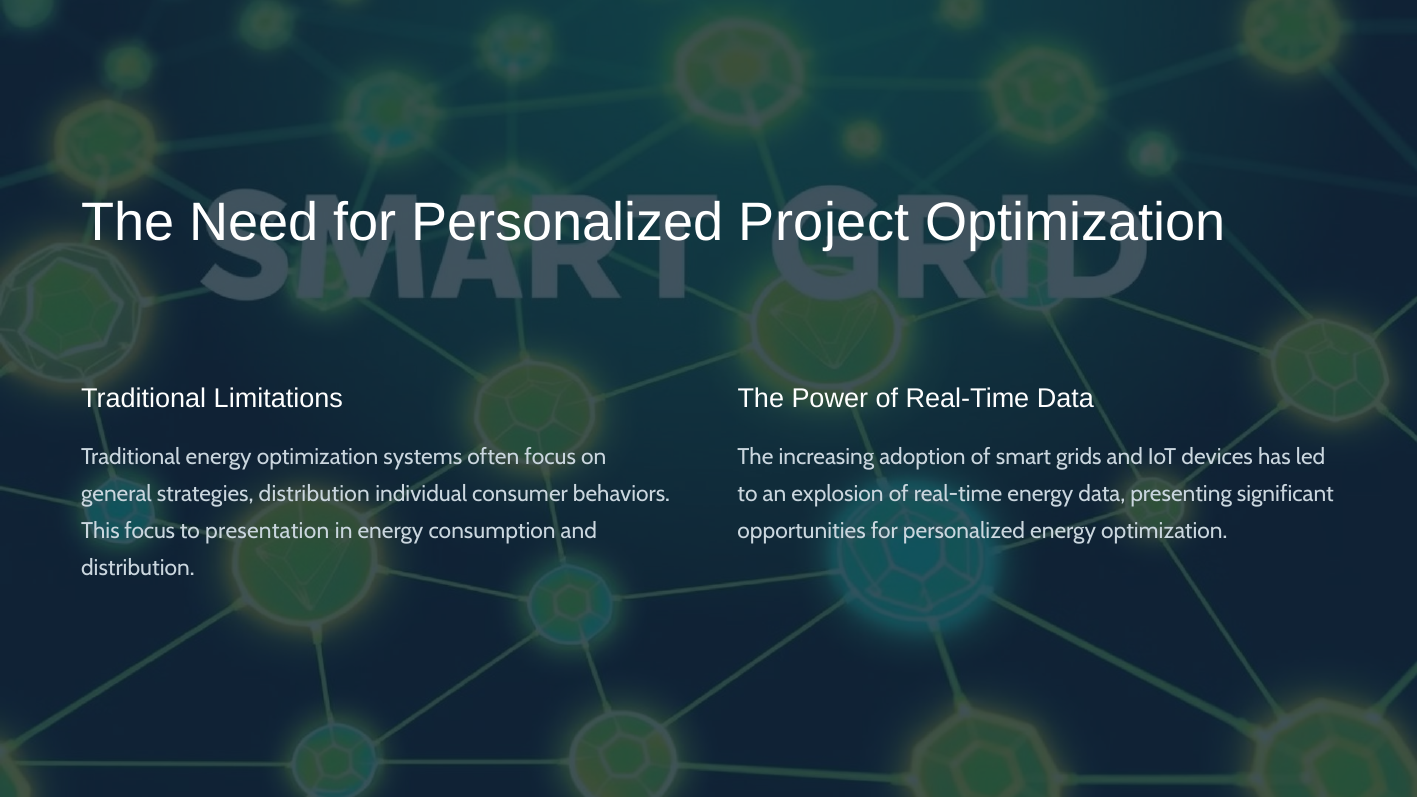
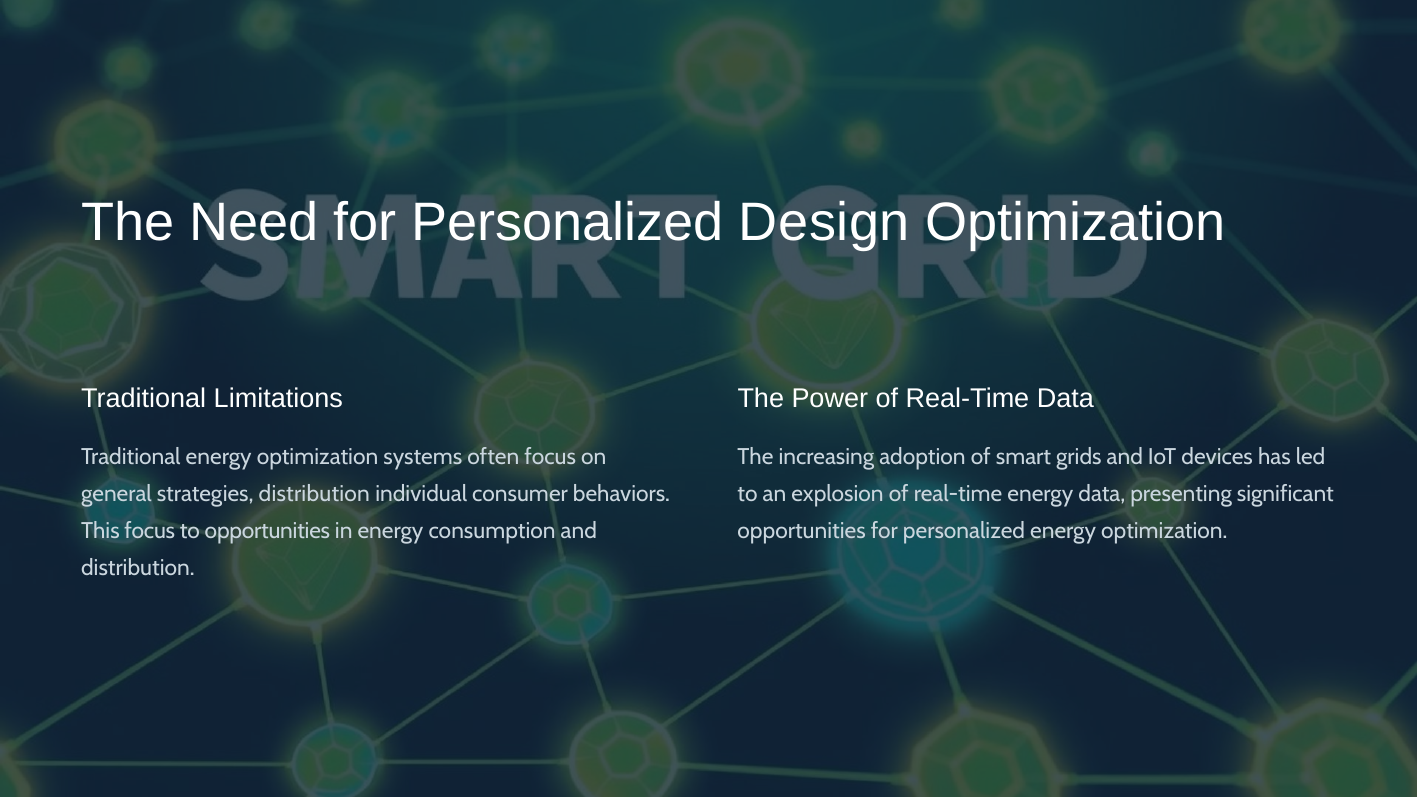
Project: Project -> Design (824, 223)
to presentation: presentation -> opportunities (267, 531)
